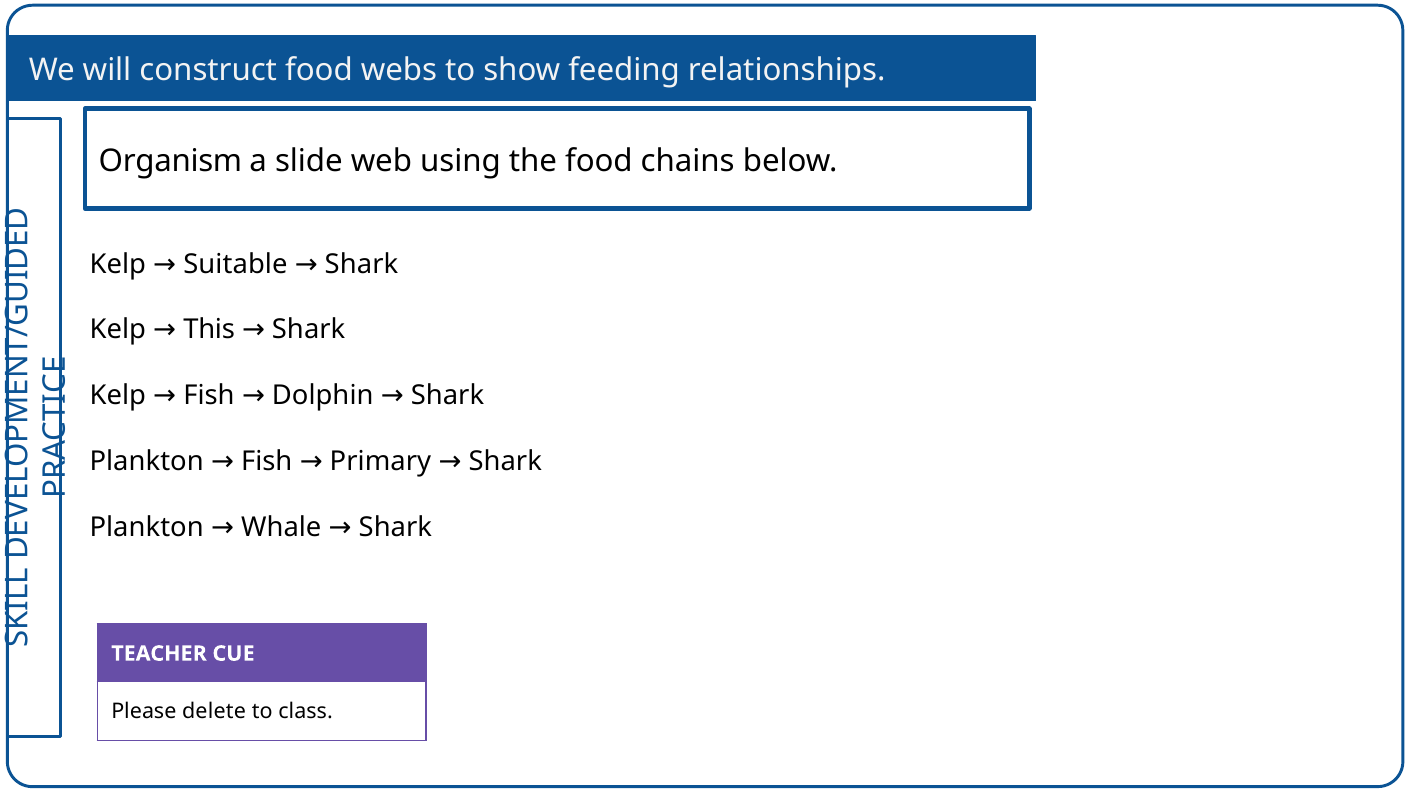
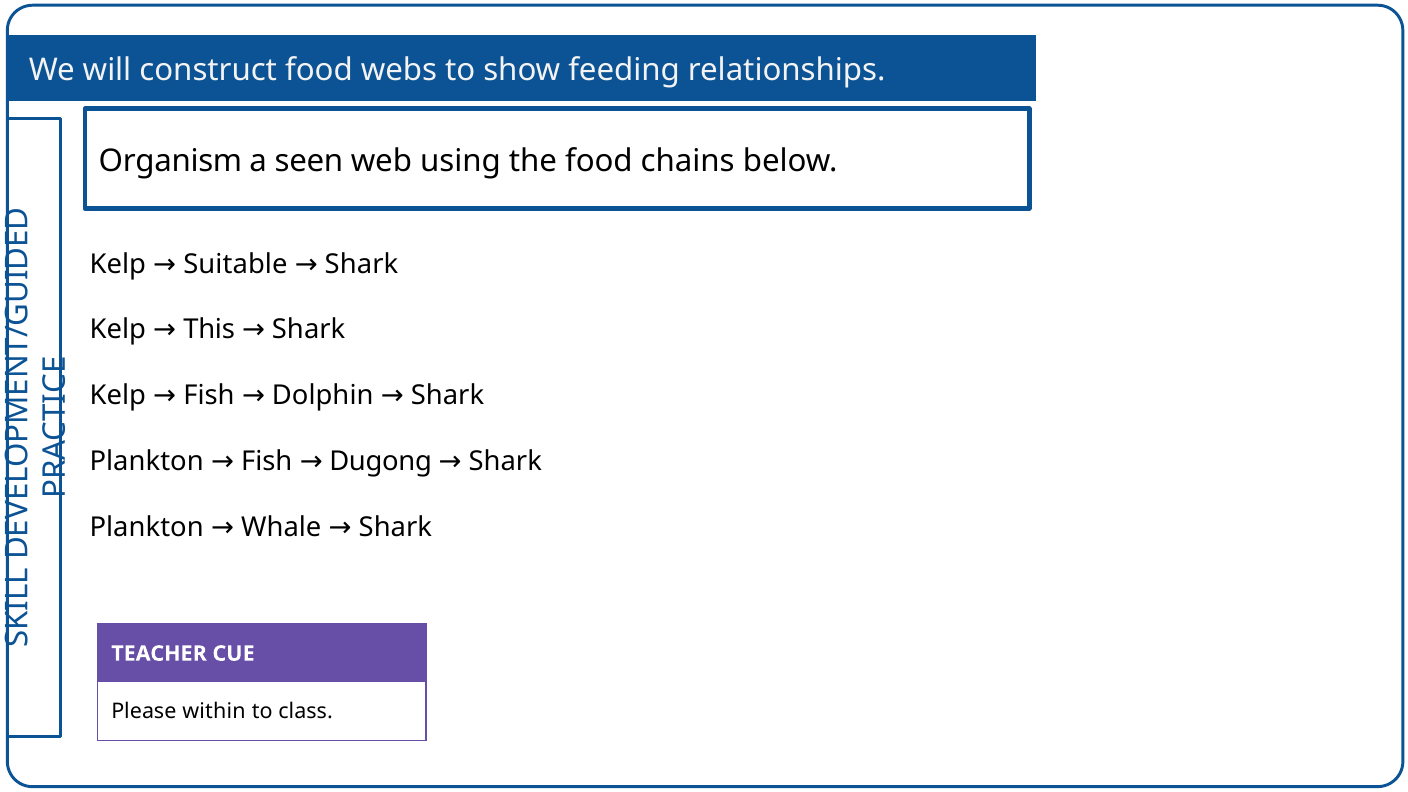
slide: slide -> seen (309, 161)
Primary: Primary -> Dugong (381, 461)
delete: delete -> within (214, 711)
